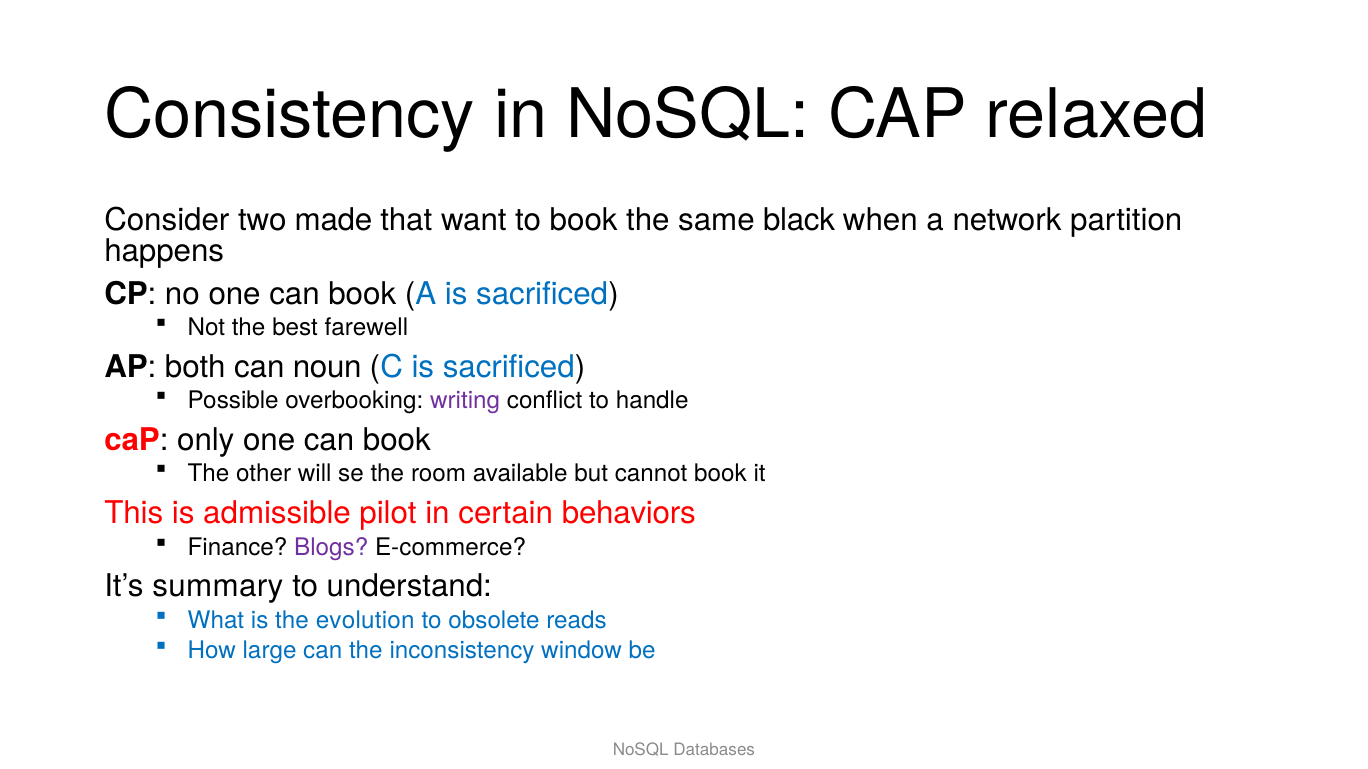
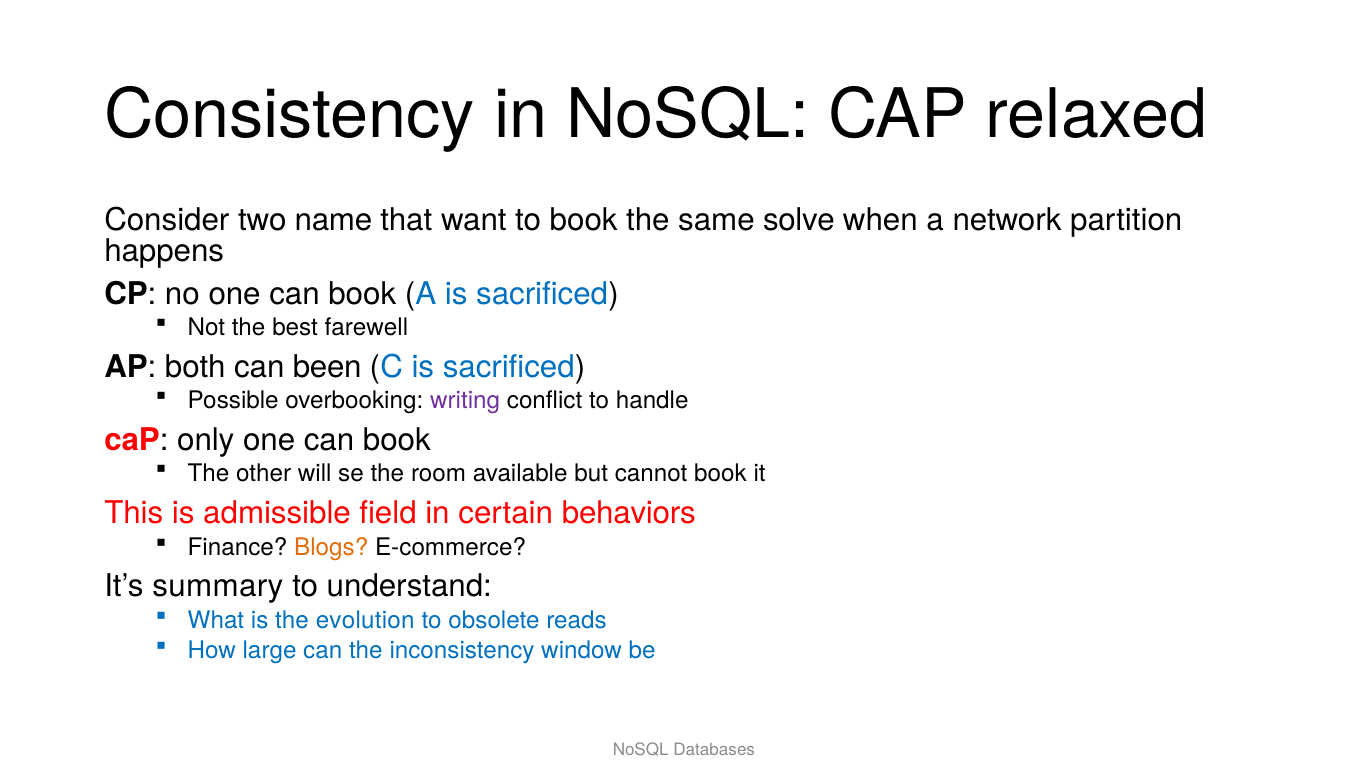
made: made -> name (333, 221)
black: black -> solve (799, 221)
noun: noun -> been (327, 367)
pilot: pilot -> field (388, 514)
Blogs colour: purple -> orange (331, 547)
